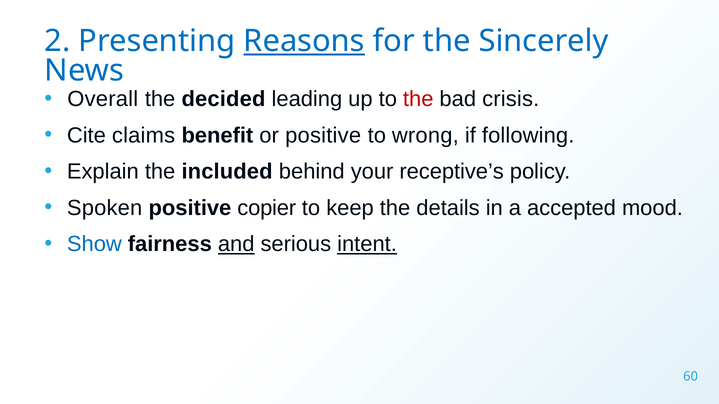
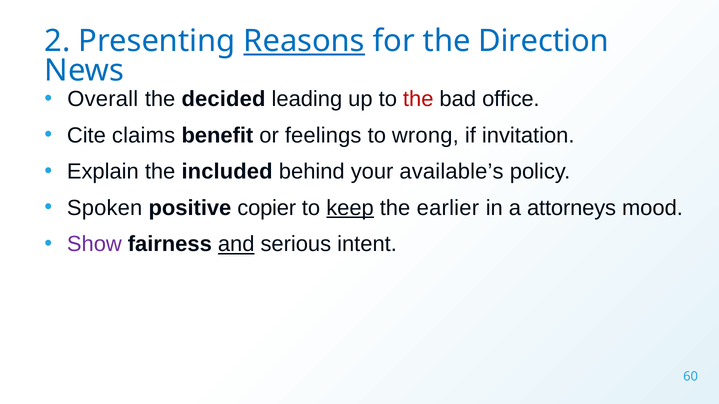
Sincerely: Sincerely -> Direction (544, 41)
crisis: crisis -> office (511, 99)
or positive: positive -> feelings (323, 136)
following: following -> invitation (528, 136)
receptive’s: receptive’s -> available’s (452, 172)
keep underline: none -> present (350, 208)
details: details -> earlier (448, 208)
accepted: accepted -> attorneys (572, 208)
Show colour: blue -> purple (94, 244)
intent underline: present -> none (367, 244)
